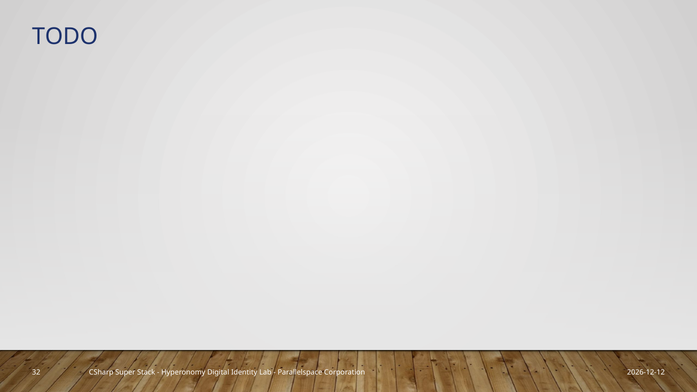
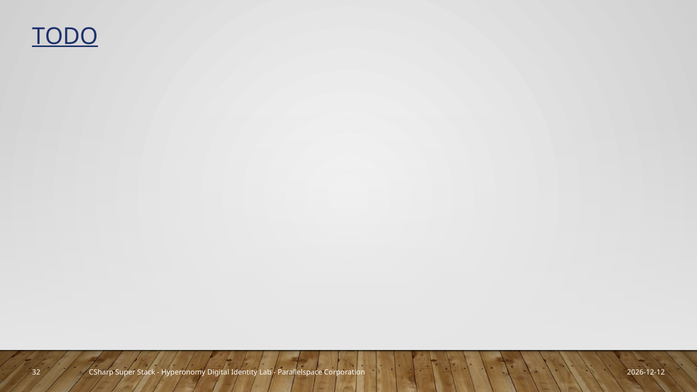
TODO underline: none -> present (65, 36)
